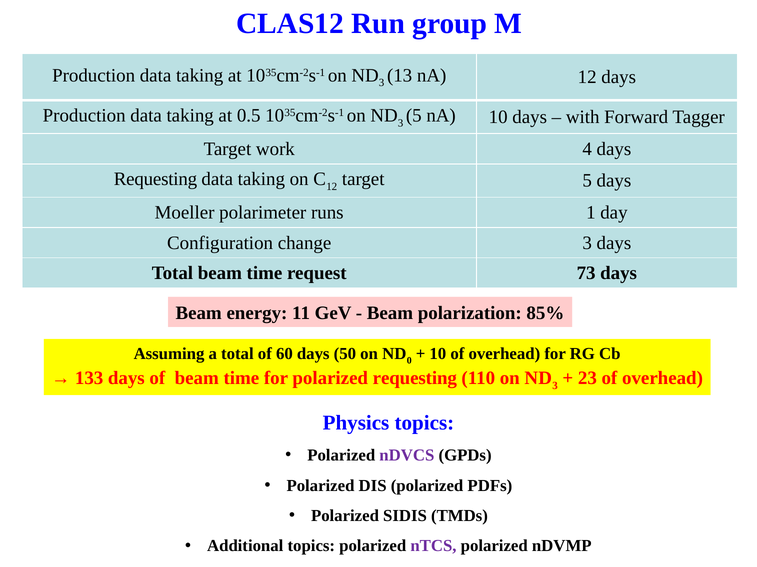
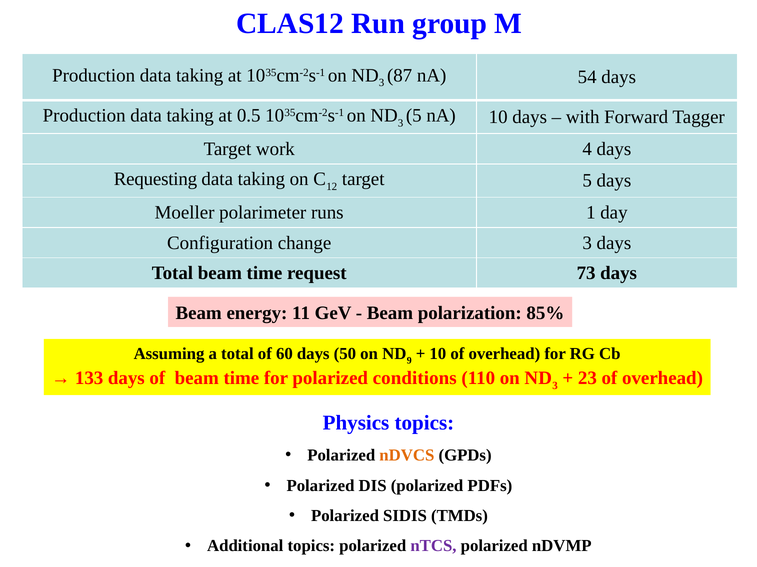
13: 13 -> 87 (400, 76)
nA 12: 12 -> 54 (587, 77)
0: 0 -> 9 (409, 361)
polarized requesting: requesting -> conditions (415, 379)
nDVCS colour: purple -> orange (407, 456)
